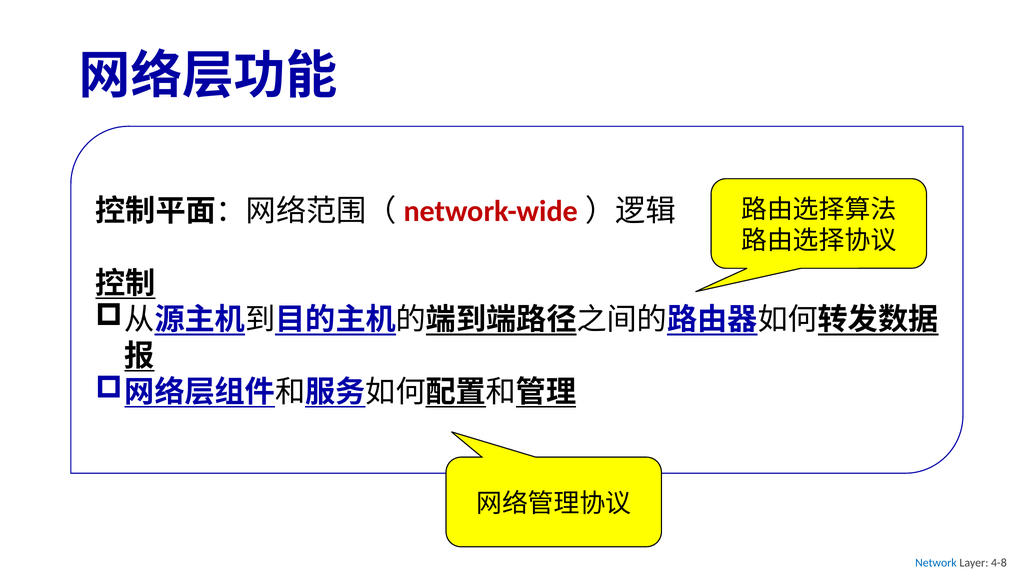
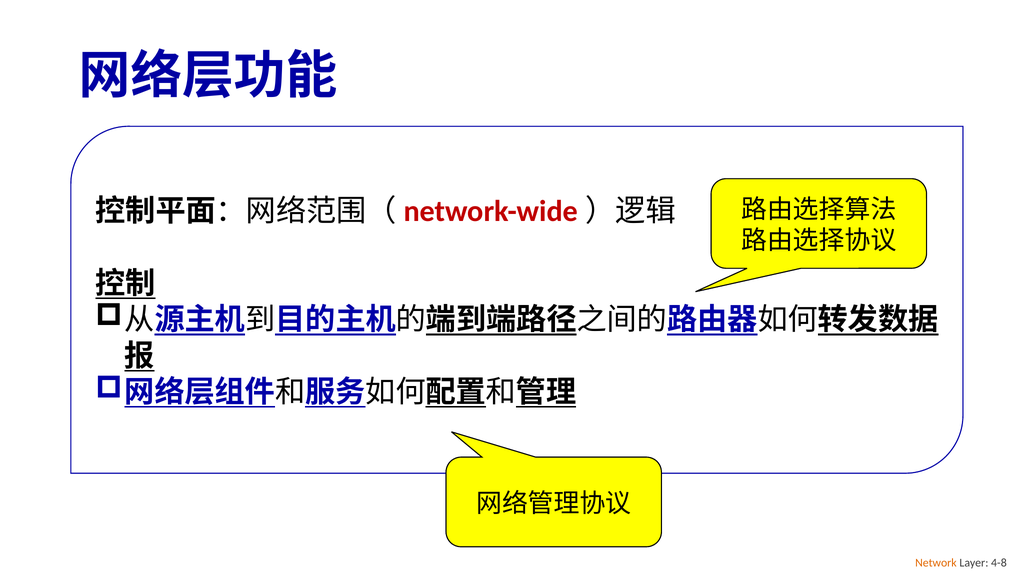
Network colour: blue -> orange (936, 563)
